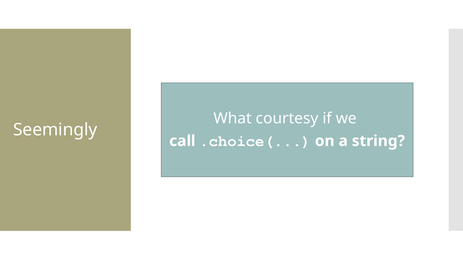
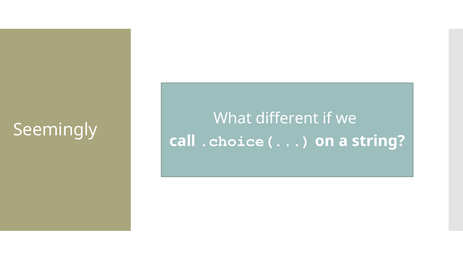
courtesy: courtesy -> different (287, 119)
